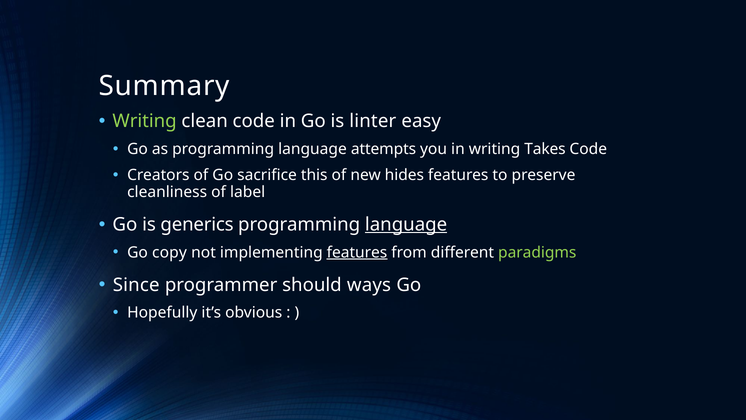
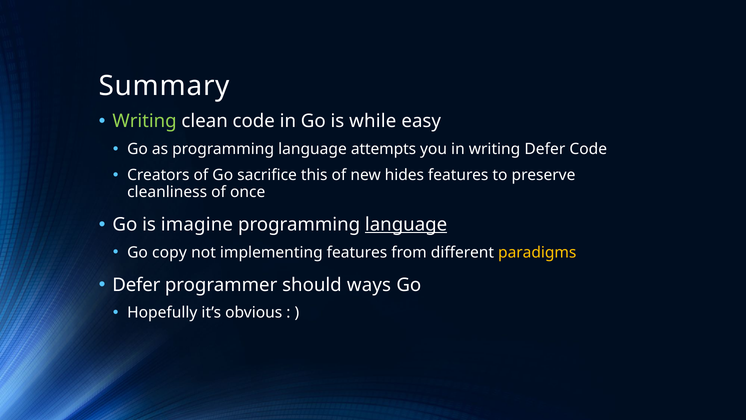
linter: linter -> while (373, 121)
writing Takes: Takes -> Defer (545, 149)
label: label -> once (248, 192)
generics: generics -> imagine (197, 224)
features underline: present -> none (357, 252)
paradigms colour: light green -> yellow (537, 252)
Since: Since -> Defer (136, 285)
